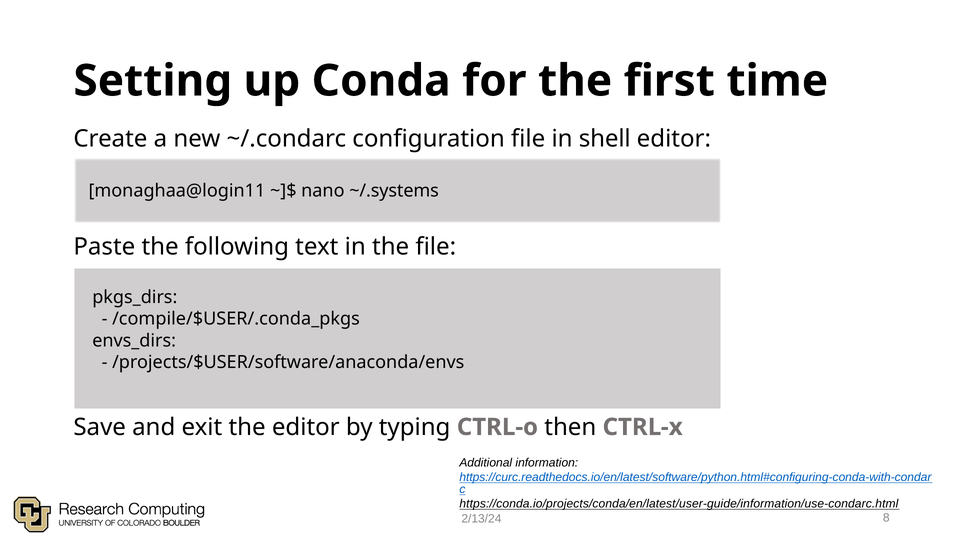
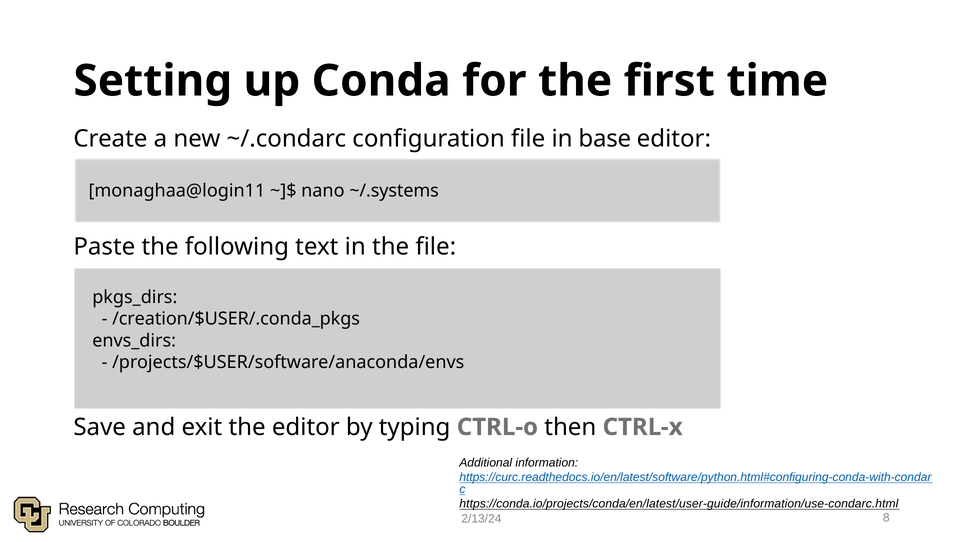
shell: shell -> base (605, 139)
/compile/$USER/.conda_pkgs: /compile/$USER/.conda_pkgs -> /creation/$USER/.conda_pkgs (236, 319)
